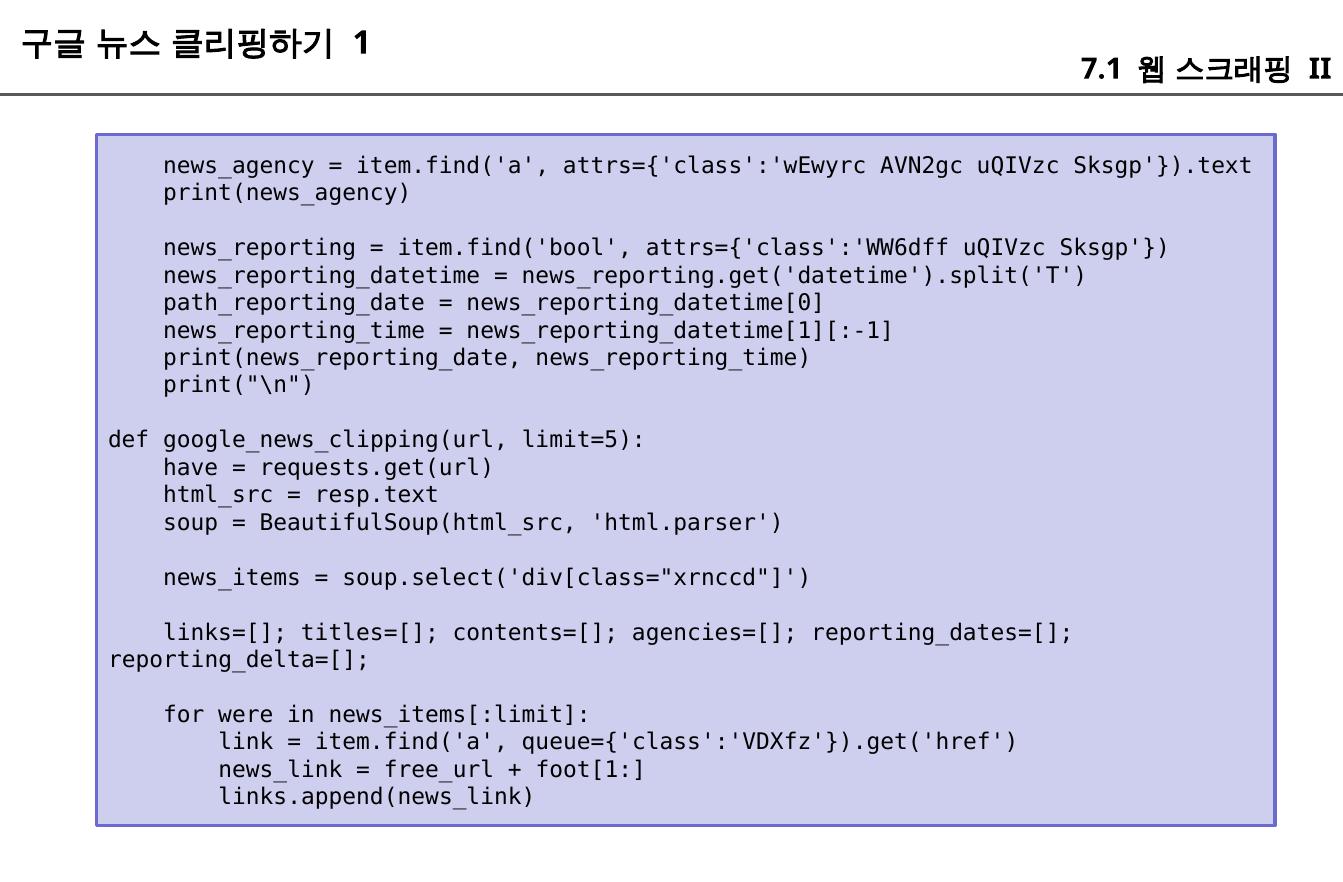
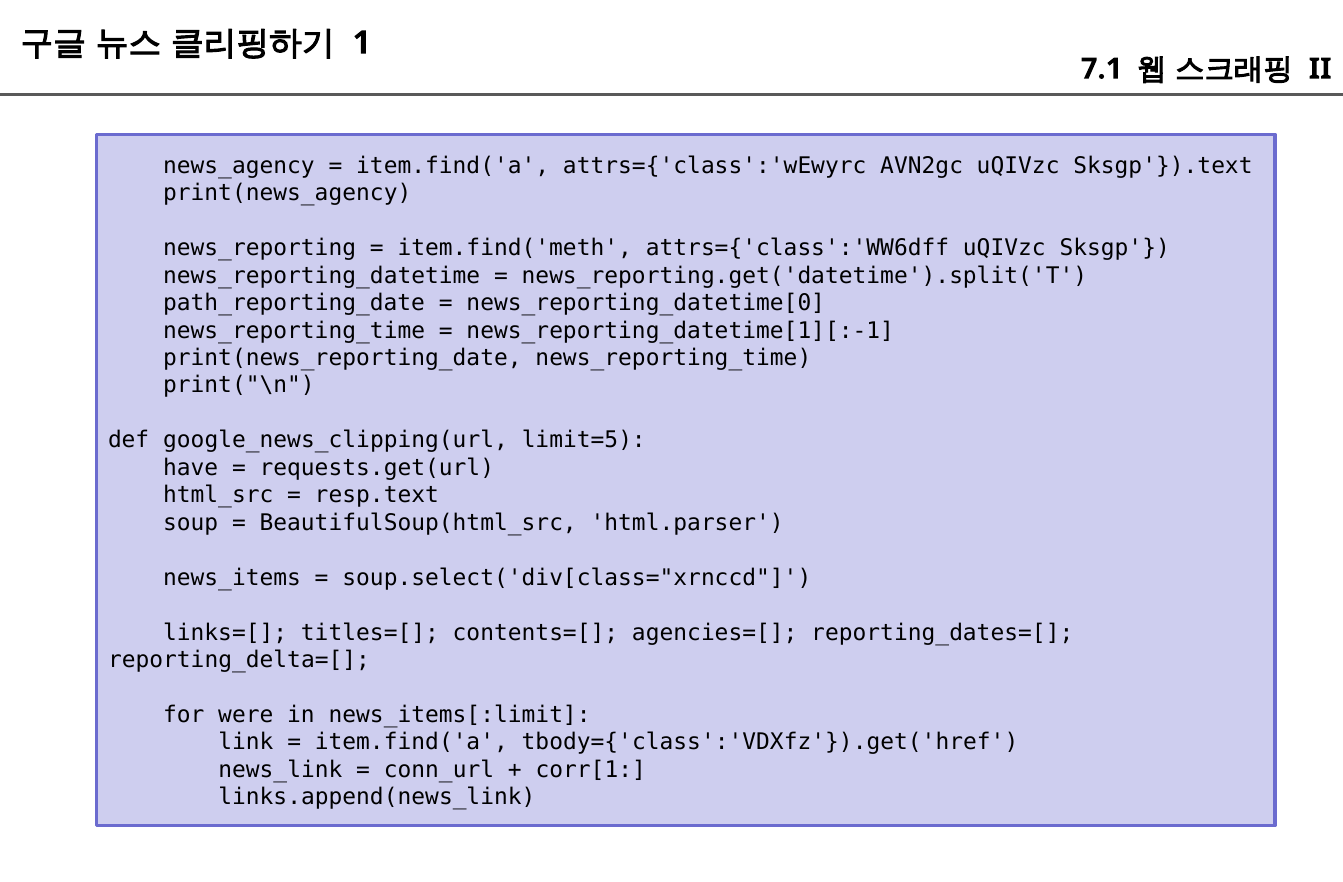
item.find('bool: item.find('bool -> item.find('meth (515, 248)
queue={'class':'VDXfz'}).get('href: queue={'class':'VDXfz'}).get('href -> tbody={'class':'VDXfz'}).get('href (770, 742)
free_url: free_url -> conn_url (439, 770)
foot[1: foot[1 -> corr[1 (591, 770)
